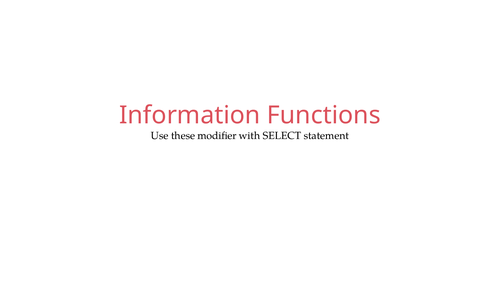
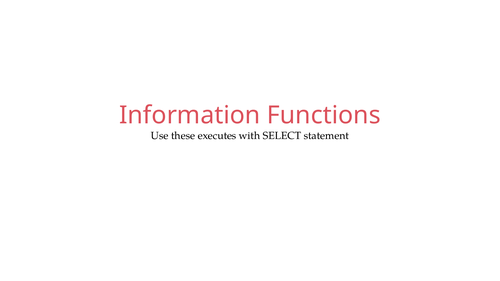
modifier: modifier -> executes (217, 136)
